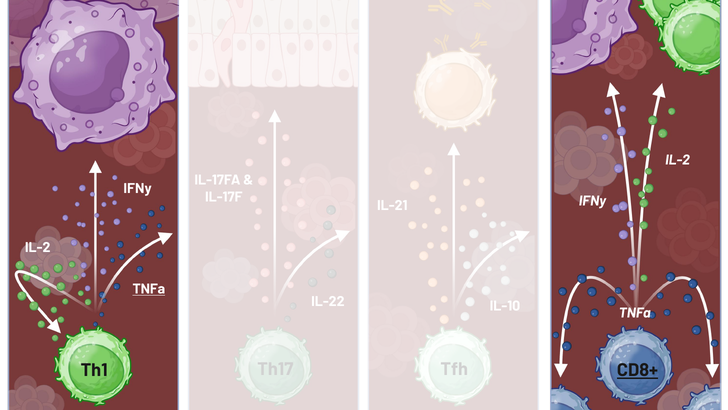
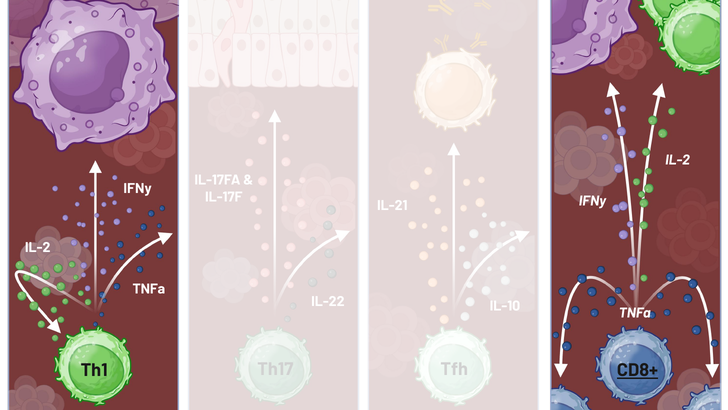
TNFa underline: present -> none (149, 289)
